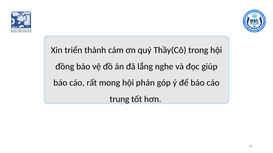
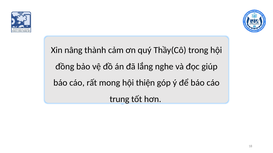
triển: triển -> nâng (73, 50)
phản: phản -> thiện (145, 83)
